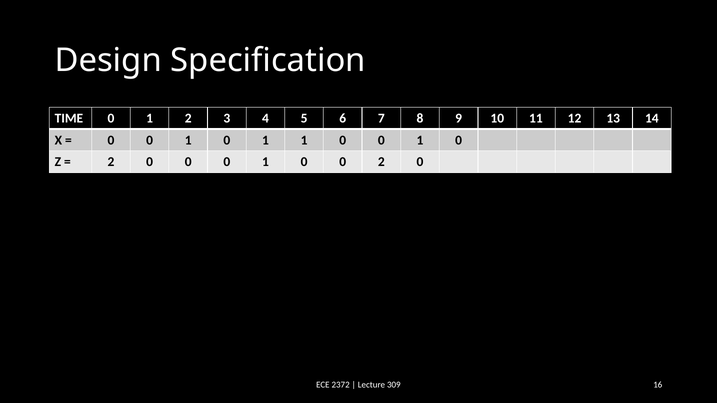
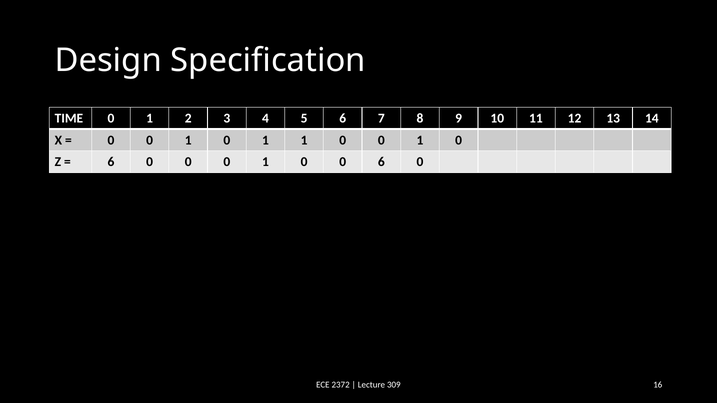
2: 2 -> 6 (111, 162)
0 2: 2 -> 6 (381, 162)
